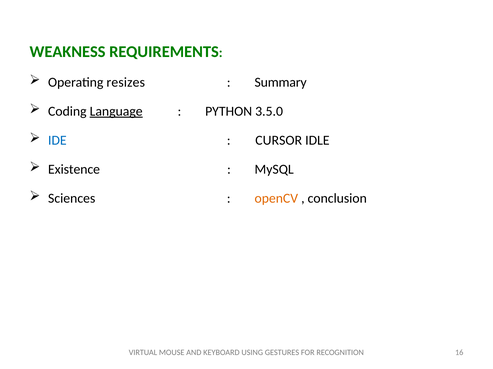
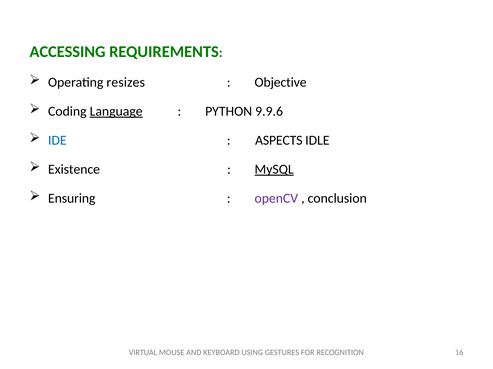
WEAKNESS: WEAKNESS -> ACCESSING (68, 52)
Summary: Summary -> Objective (281, 82)
3.5.0: 3.5.0 -> 9.9.6 (269, 112)
CURSOR: CURSOR -> ASPECTS (279, 141)
MySQL underline: none -> present (274, 170)
Sciences: Sciences -> Ensuring (72, 199)
openCV colour: orange -> purple (276, 199)
